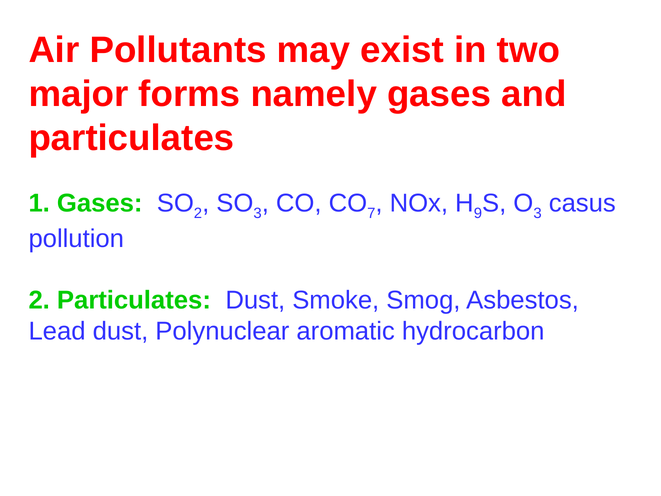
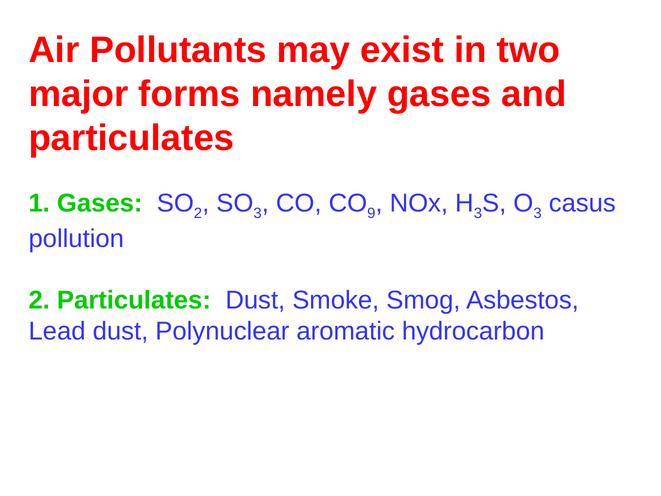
7: 7 -> 9 (371, 213)
9: 9 -> 3 (478, 213)
